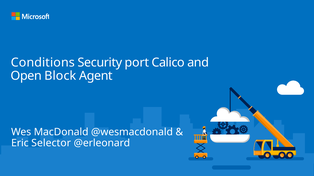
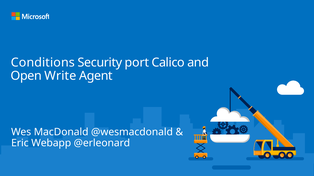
Block: Block -> Write (60, 76)
Selector: Selector -> Webapp (51, 143)
